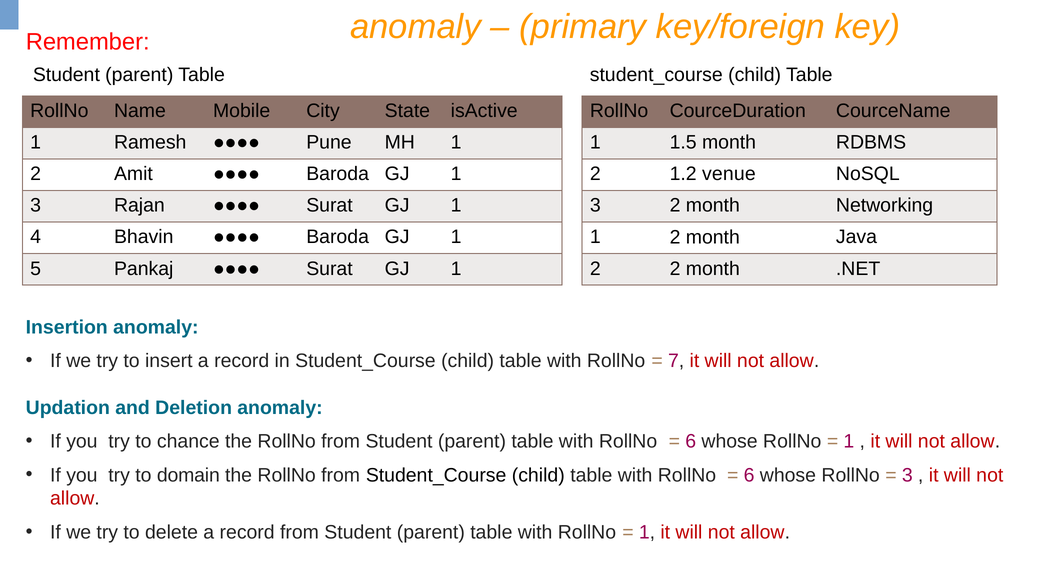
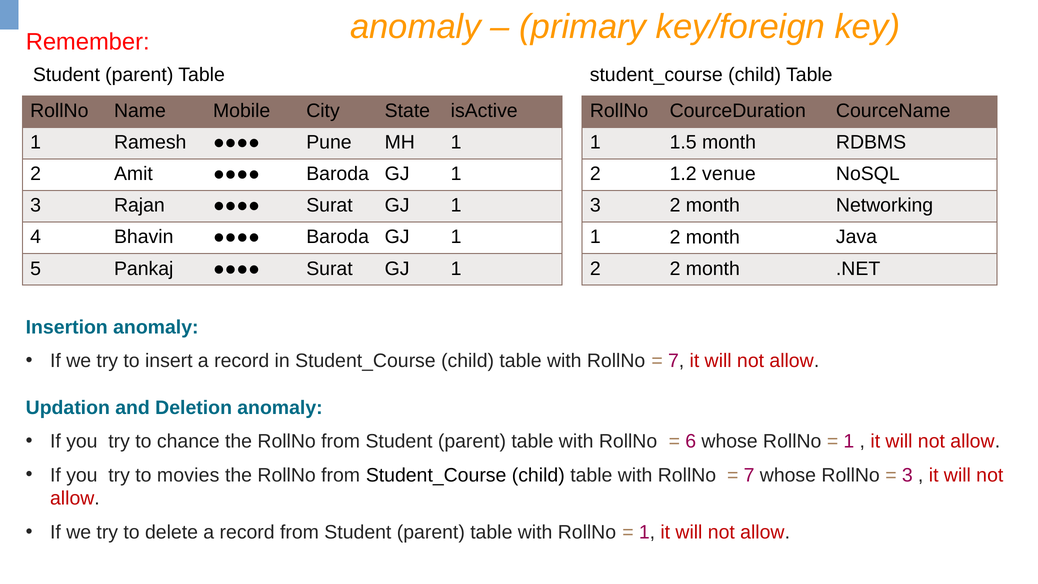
domain: domain -> movies (188, 475)
6: 6 -> 7 (749, 475)
